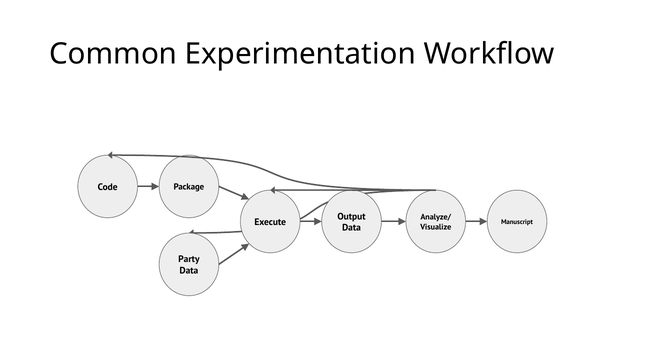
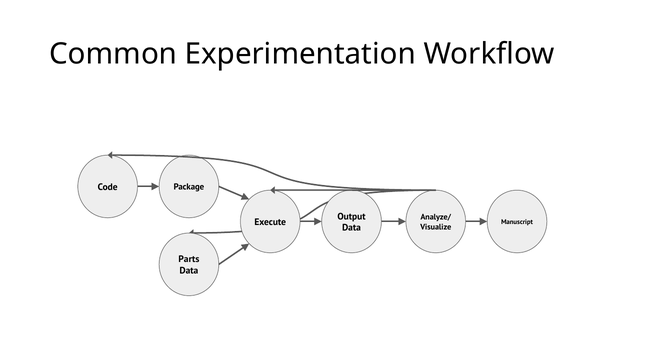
Party: Party -> Parts (189, 259)
